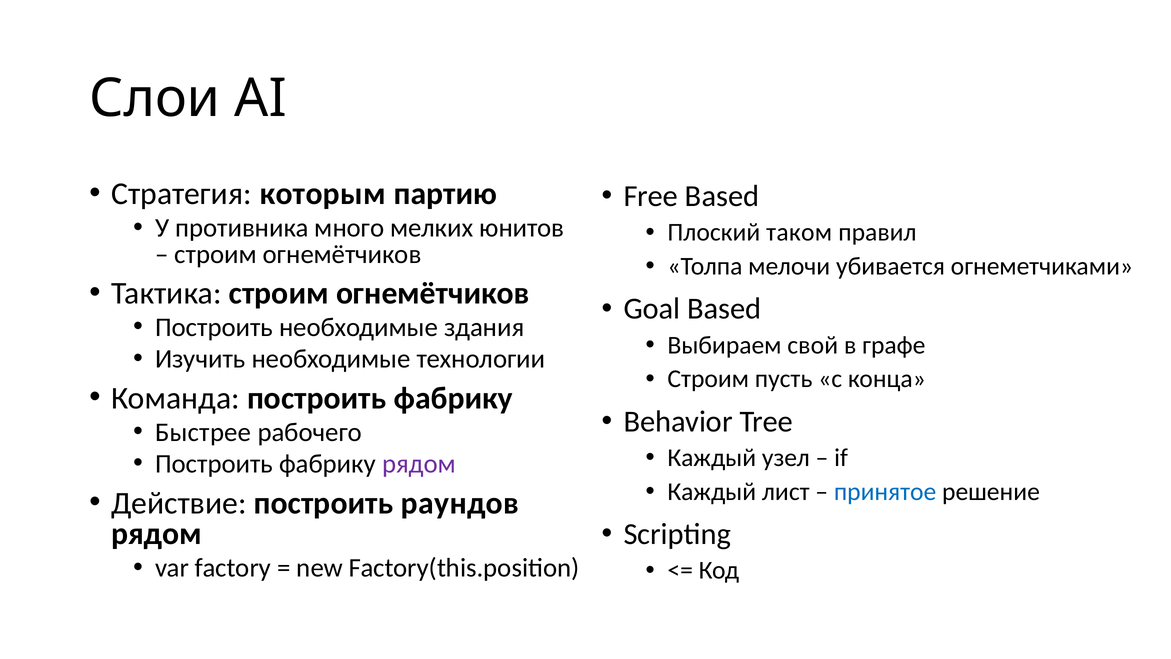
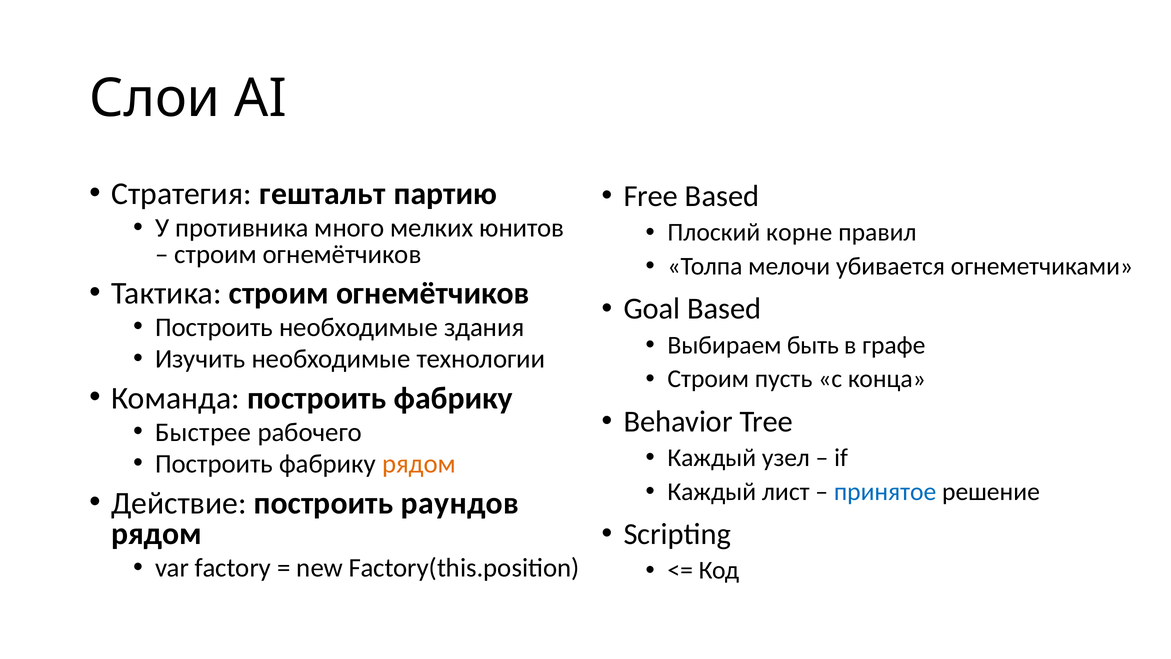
которым: которым -> гештальт (323, 194)
таком: таком -> корне (799, 232)
свой: свой -> быть (813, 345)
рядом colour: purple -> orange (419, 464)
